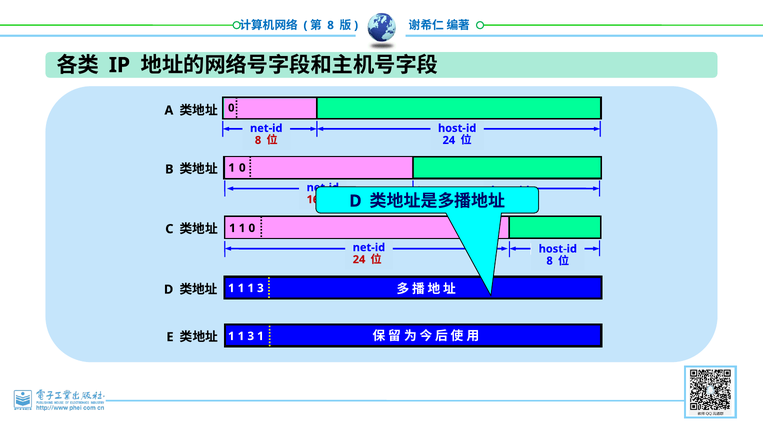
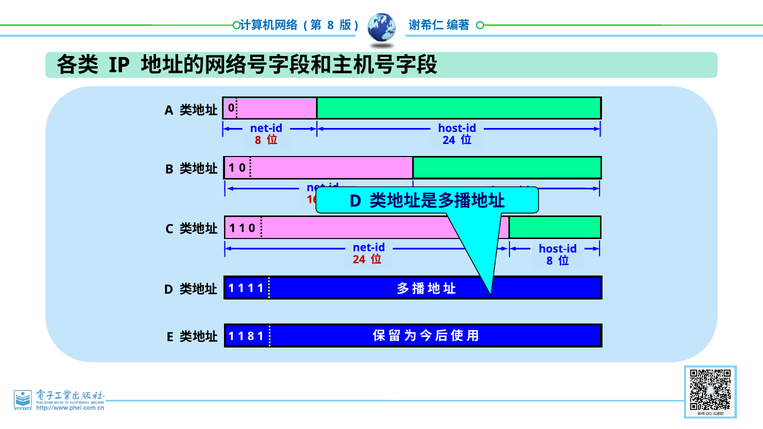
1 1 1 3: 3 -> 1 (260, 288)
3: 3 -> 8 (251, 336)
